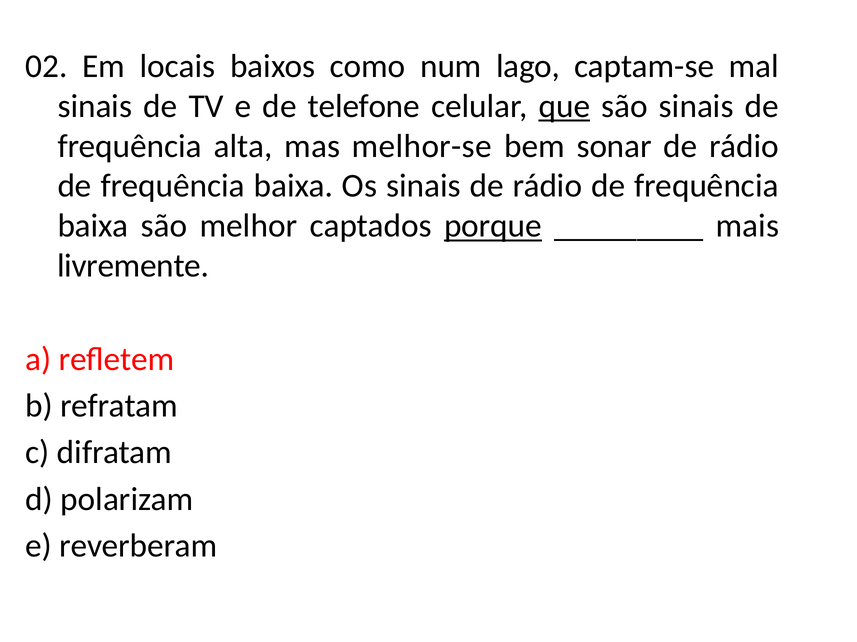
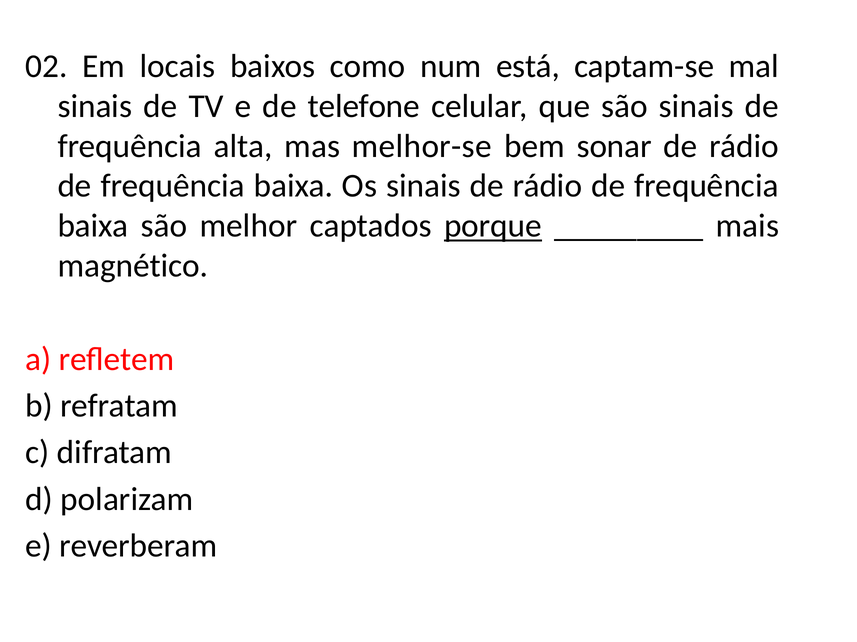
lago: lago -> está (528, 66)
que underline: present -> none (564, 106)
livremente: livremente -> magnético (133, 266)
